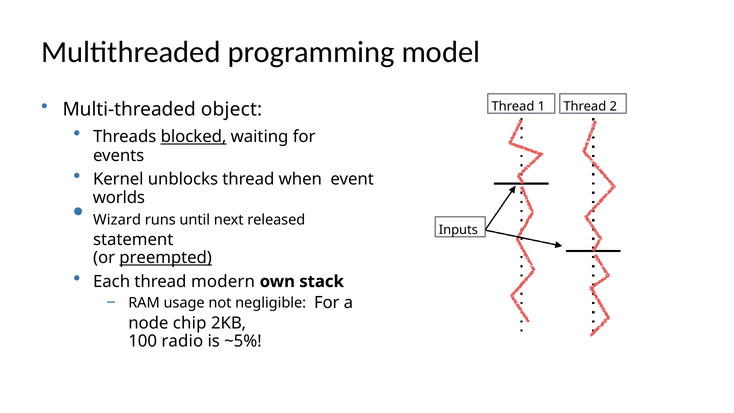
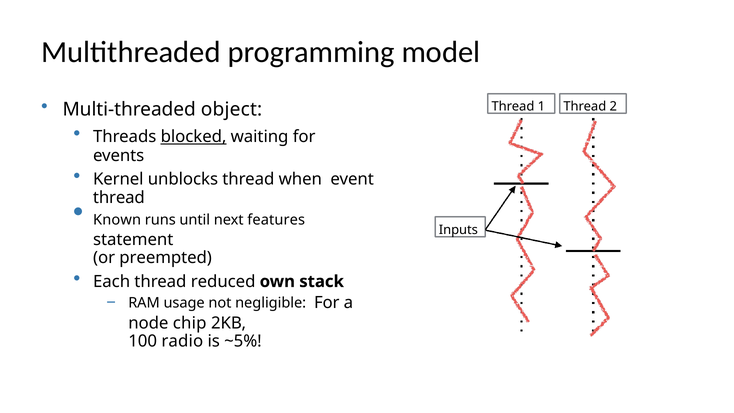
worlds: worlds -> thread (119, 198)
Wizard: Wizard -> Known (117, 220)
released: released -> features (276, 220)
preempted underline: present -> none (166, 258)
modern: modern -> reduced (223, 281)
